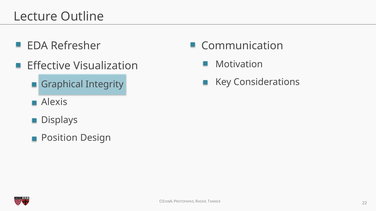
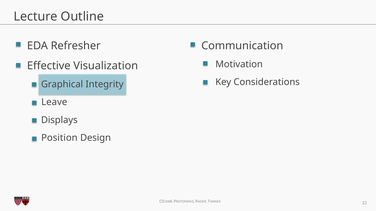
Alexis: Alexis -> Leave (54, 102)
